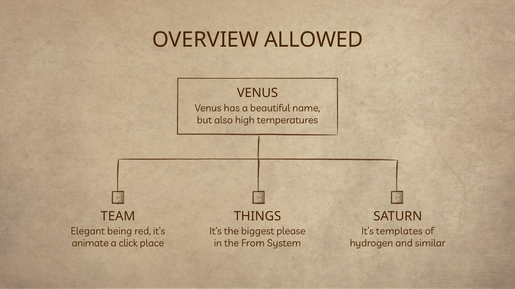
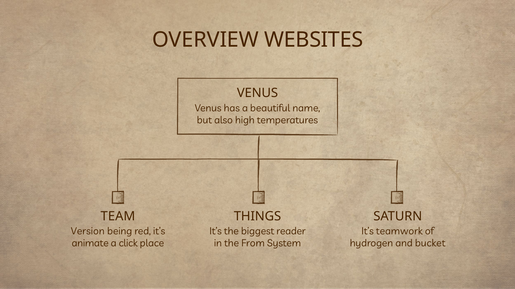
ALLOWED: ALLOWED -> WEBSITES (314, 40)
Elegant: Elegant -> Version (88, 232)
please: please -> reader (291, 232)
templates: templates -> teamwork (399, 232)
similar: similar -> bucket (430, 244)
